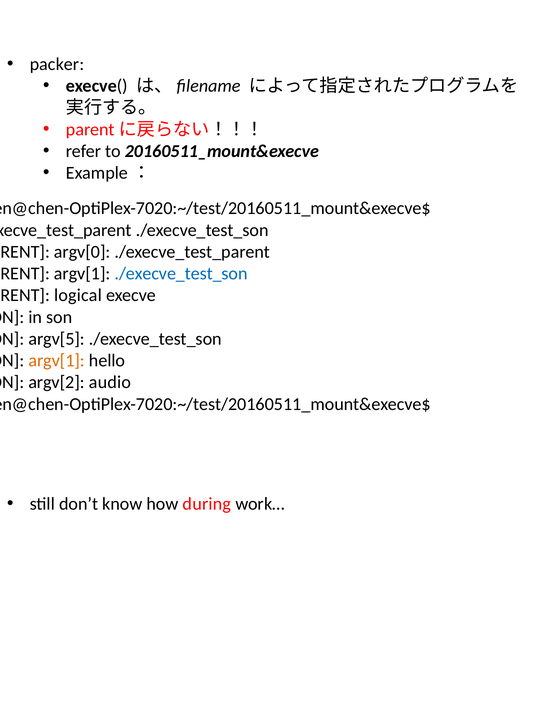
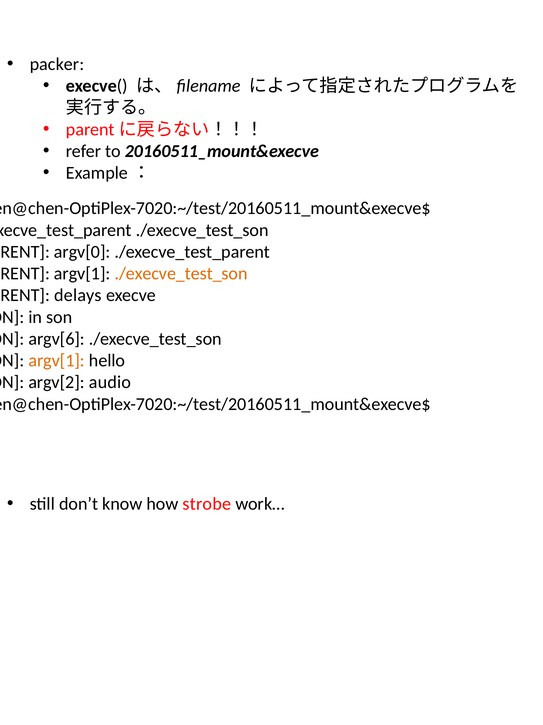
./execve_test_son colour: blue -> orange (181, 273)
logical: logical -> delays (78, 295)
argv[5: argv[5 -> argv[6 (57, 338)
during: during -> strobe (207, 503)
